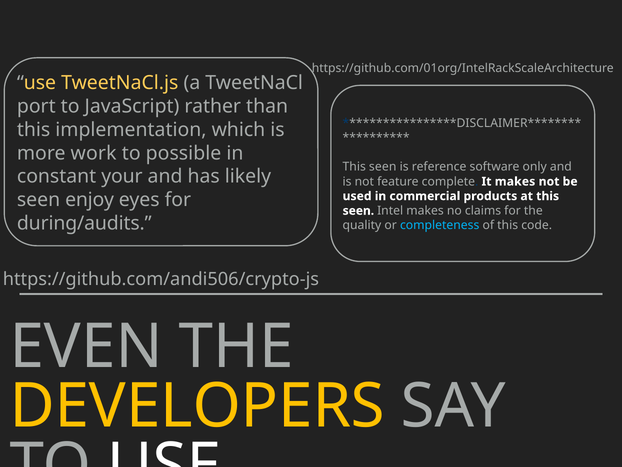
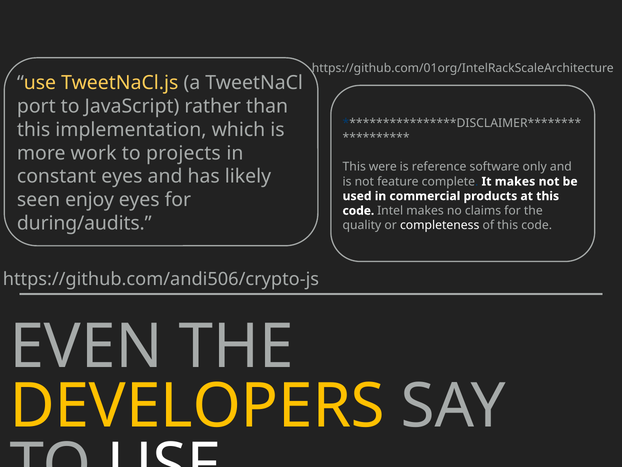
possible: possible -> projects (183, 153)
seen: seen -> were (383, 167)
constant your: your -> eyes (122, 176)
seen: seen -> code (358, 211)
completeness colour: light blue -> white (440, 225)
